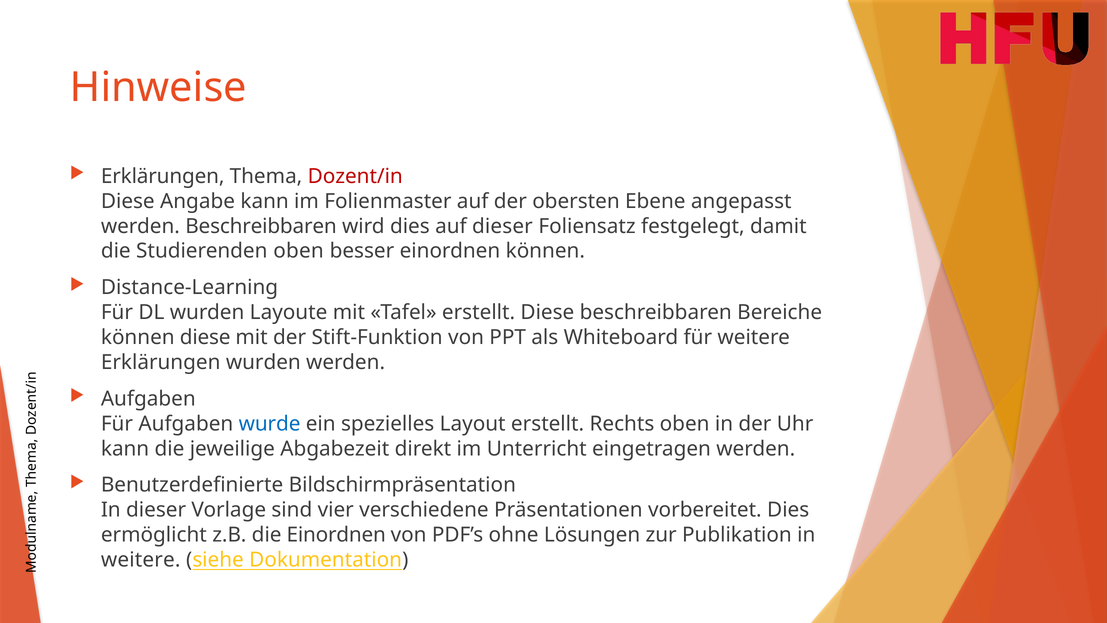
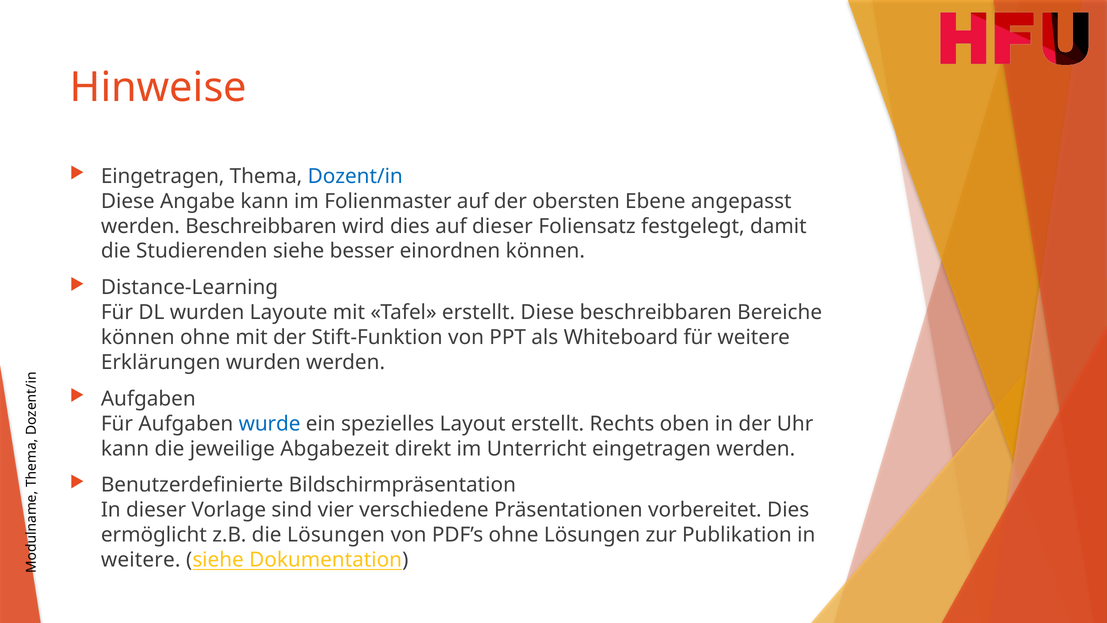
Erklärungen: Erklärungen -> Eingetragen (163, 176)
Dozent/in colour: red -> blue (355, 176)
Studierenden oben: oben -> siehe (299, 251)
können diese: diese -> ohne (205, 337)
die Einordnen: Einordnen -> Lösungen (336, 535)
